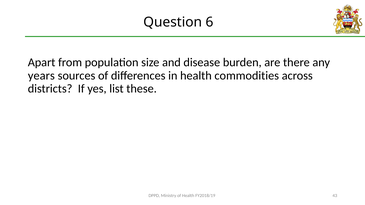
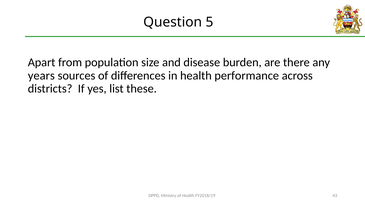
6: 6 -> 5 (210, 22)
commodities: commodities -> performance (247, 76)
